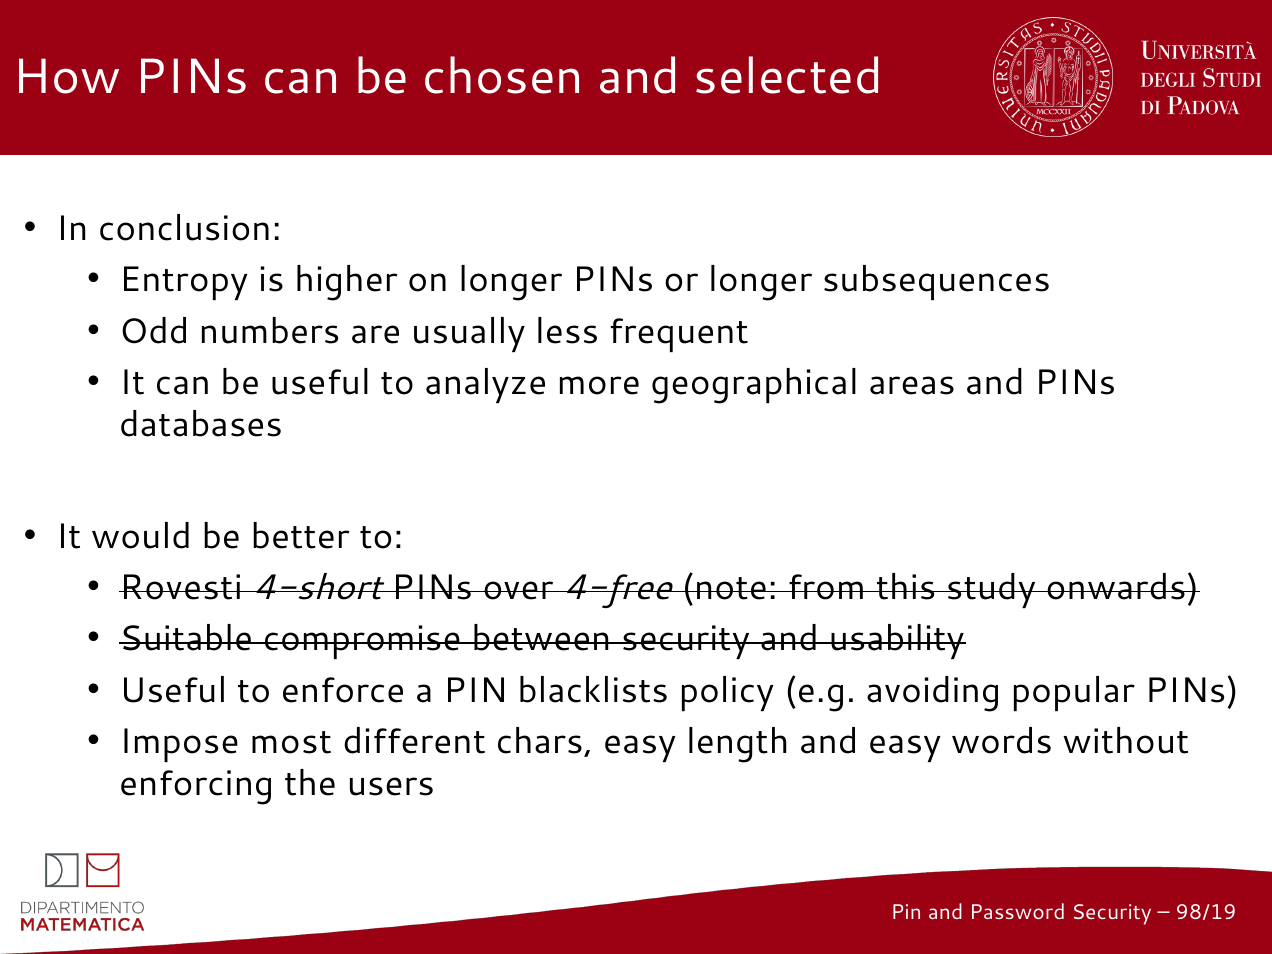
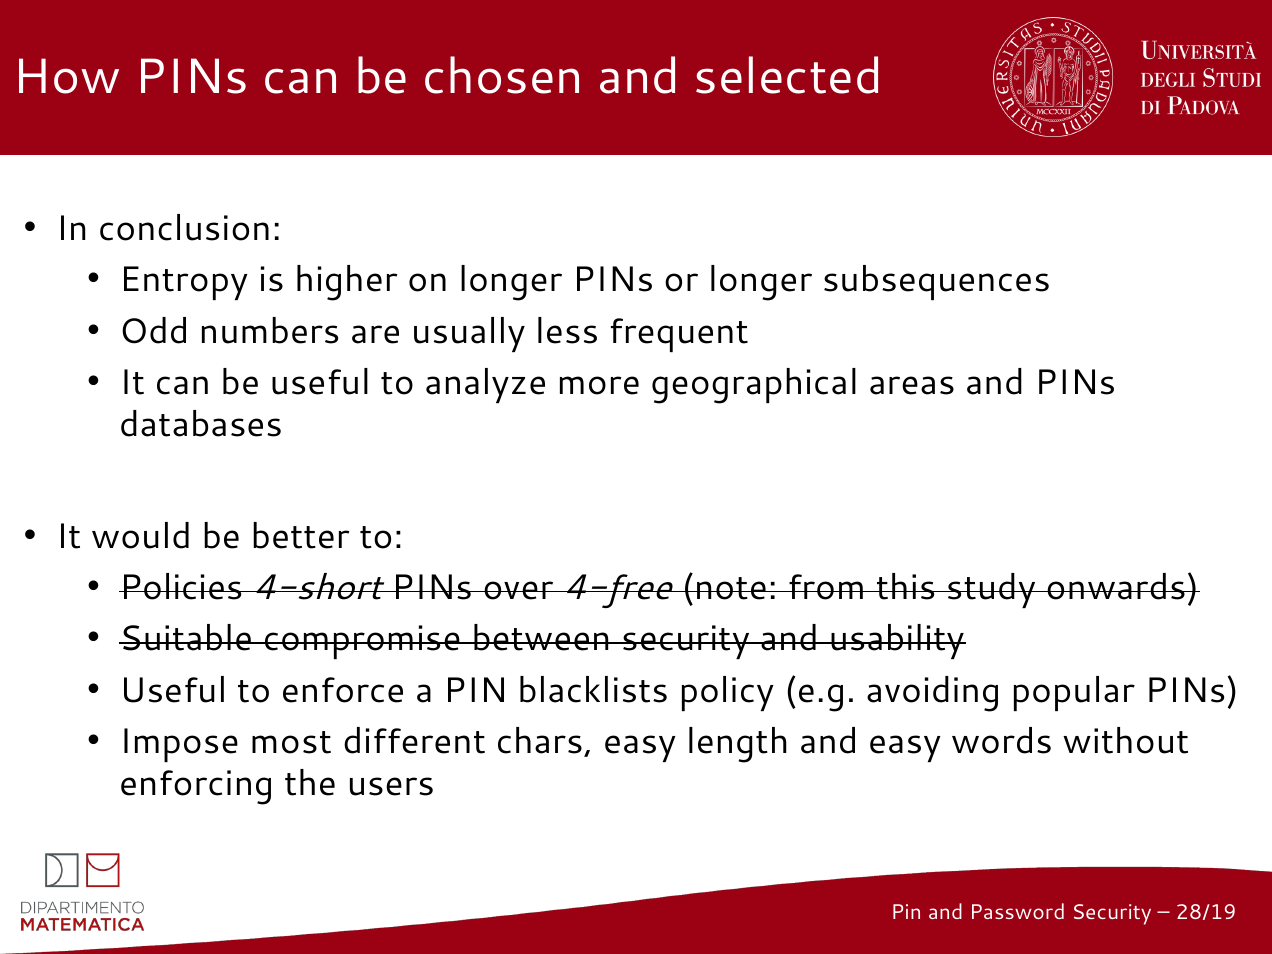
Rovesti: Rovesti -> Policies (181, 588)
98/19: 98/19 -> 28/19 (1206, 912)
